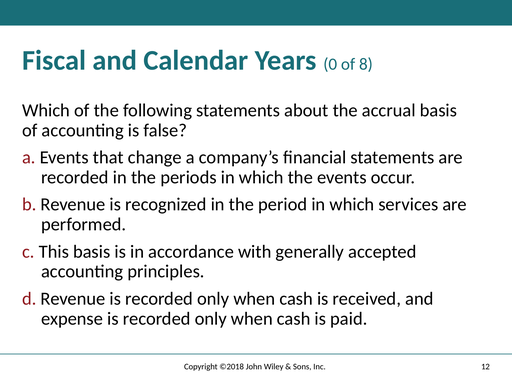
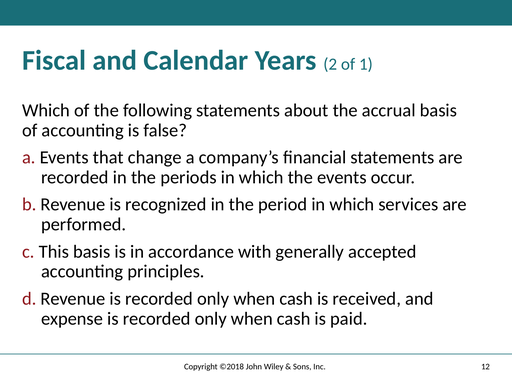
0: 0 -> 2 (330, 64)
8: 8 -> 1 (366, 64)
